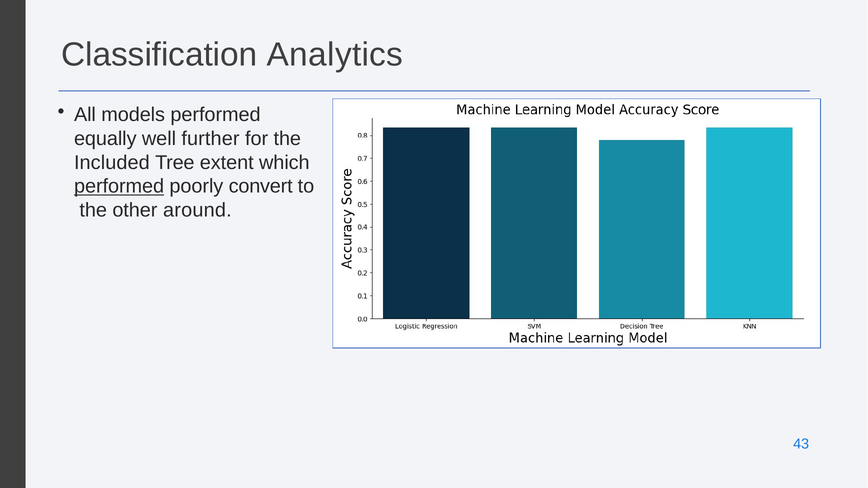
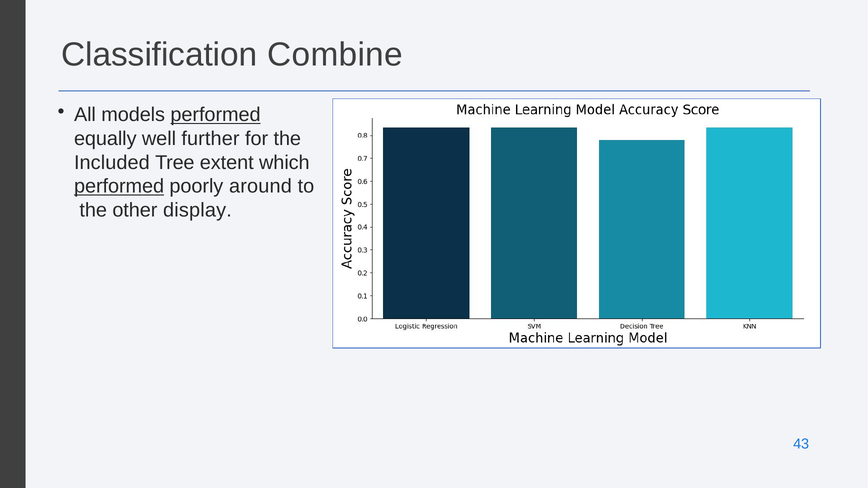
Analytics: Analytics -> Combine (335, 55)
performed underline: none -> present (216, 115)
convert: convert -> around (260, 187)
around: around -> display (197, 210)
